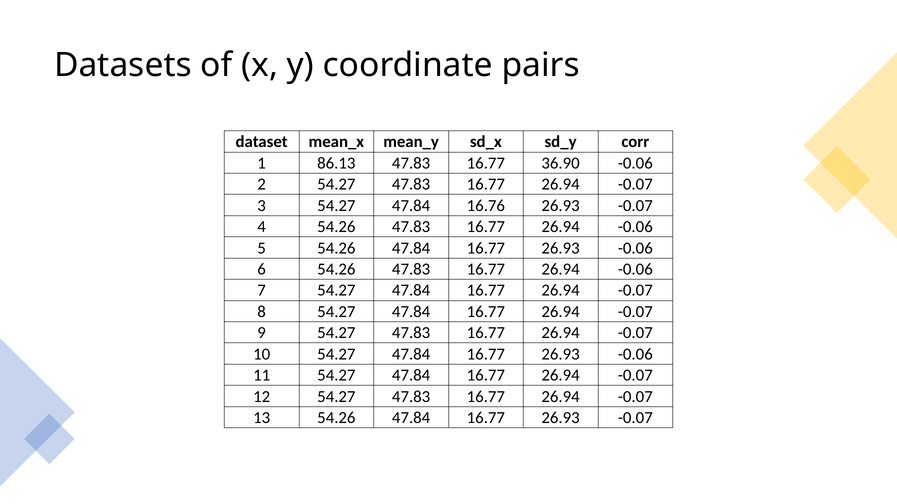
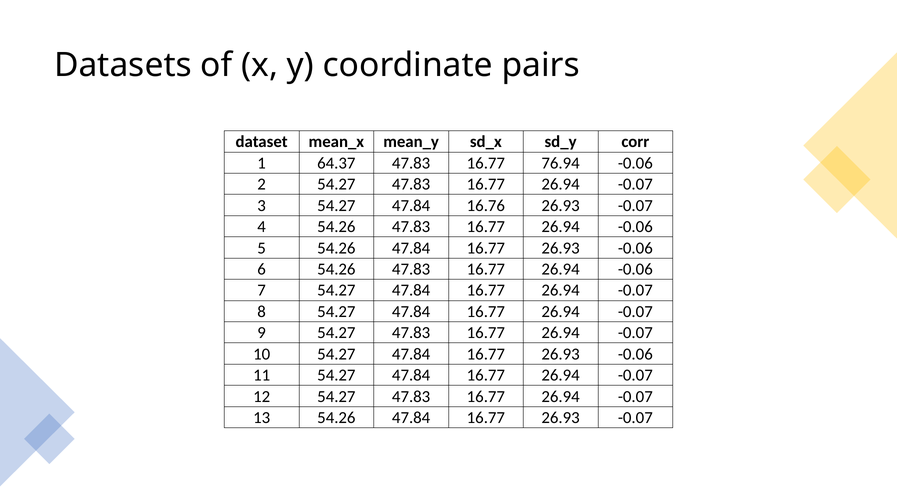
86.13: 86.13 -> 64.37 (336, 163)
36.90: 36.90 -> 76.94 (561, 163)
